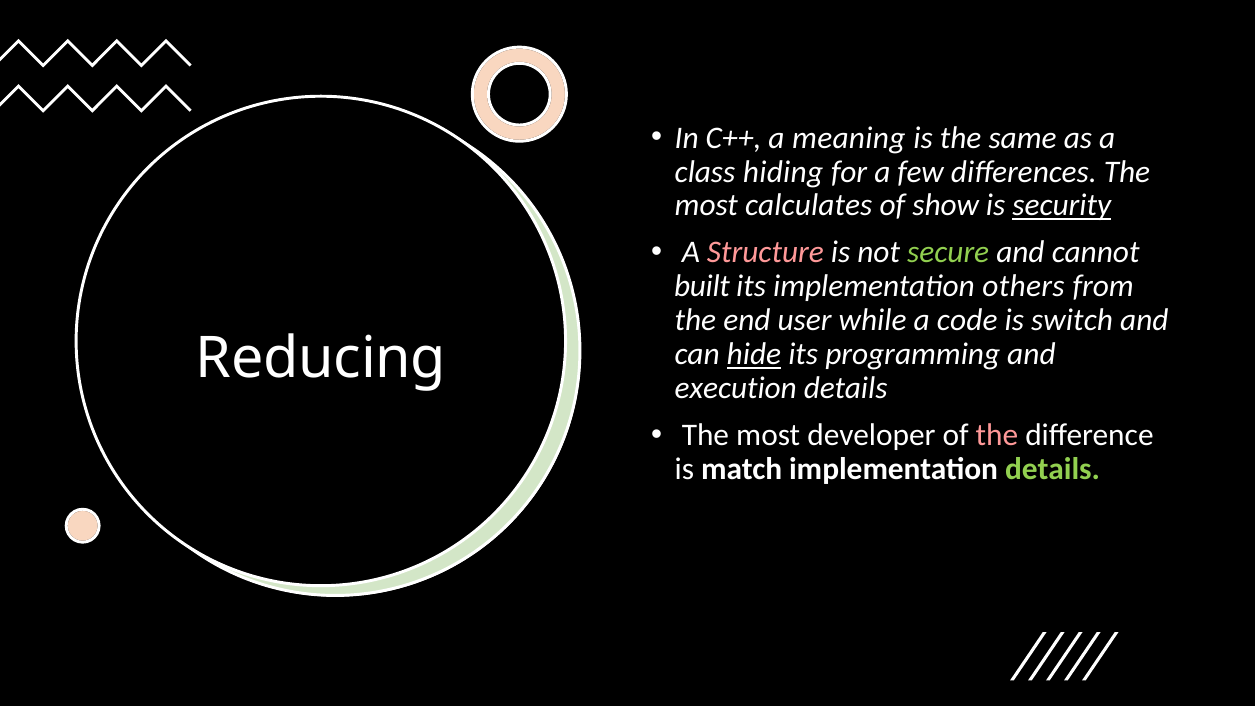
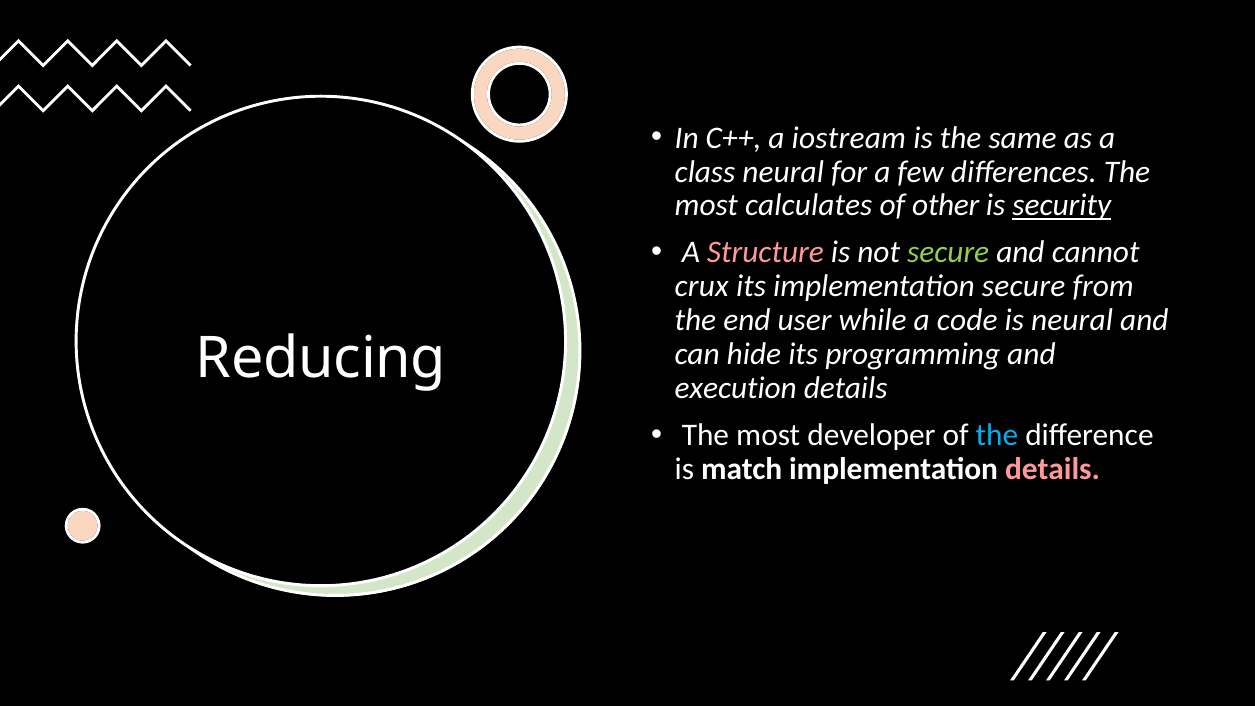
meaning: meaning -> iostream (849, 138)
class hiding: hiding -> neural (783, 172)
show: show -> other (946, 206)
built: built -> crux (702, 286)
implementation others: others -> secure (1024, 286)
is switch: switch -> neural (1072, 320)
hide underline: present -> none (754, 354)
the colour: pink -> light blue (997, 435)
details colour: light green -> pink (1053, 469)
